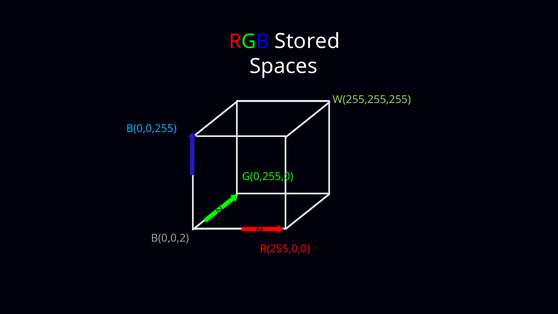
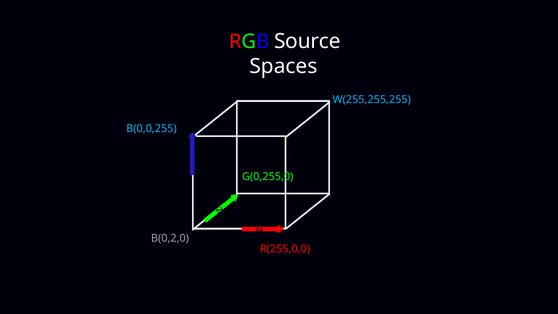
Stored: Stored -> Source (307, 41)
W(255,255,255 colour: light green -> light blue (372, 100)
B(0,0,2: B(0,0,2 -> B(0,2,0 (170, 238)
